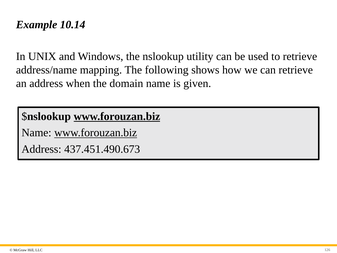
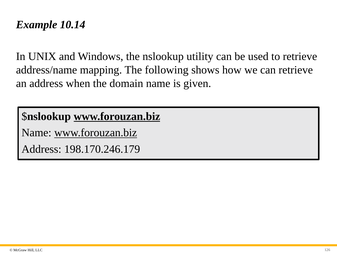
437.451.490.673: 437.451.490.673 -> 198.170.246.179 (102, 149)
